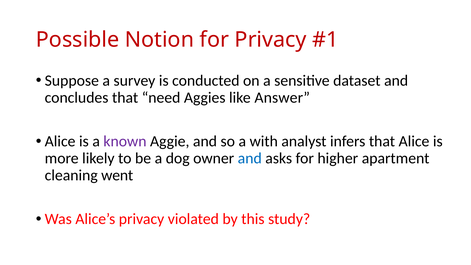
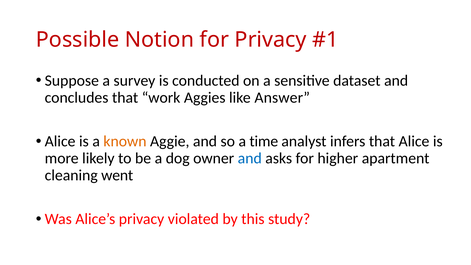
need: need -> work (161, 98)
known colour: purple -> orange (125, 141)
with: with -> time (264, 141)
